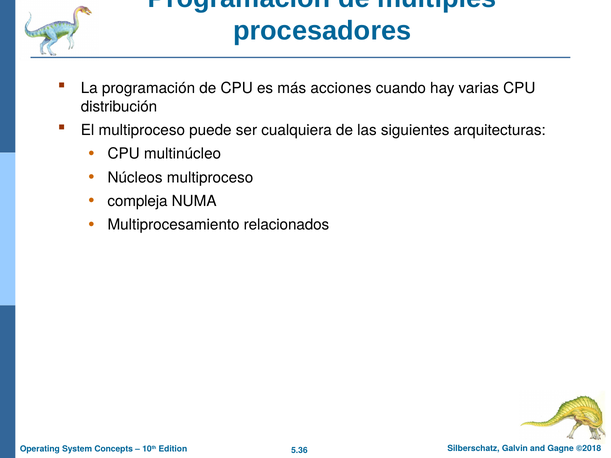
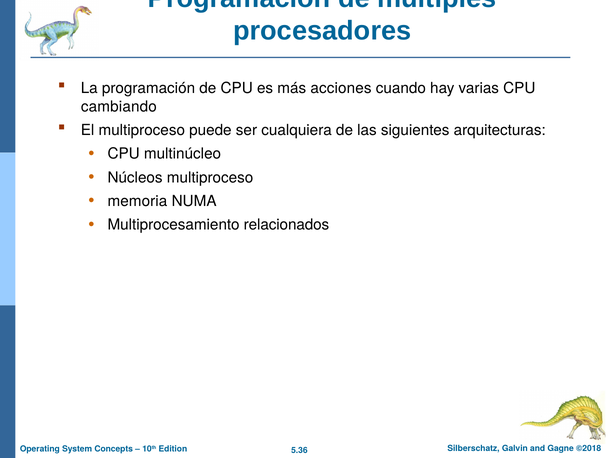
distribución: distribución -> cambiando (119, 107)
compleja: compleja -> memoria (137, 201)
